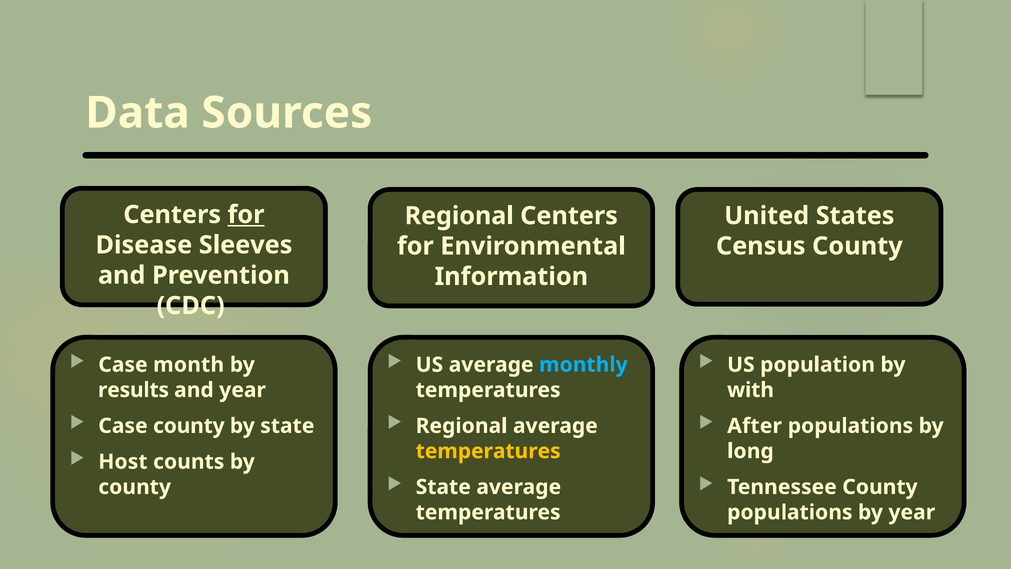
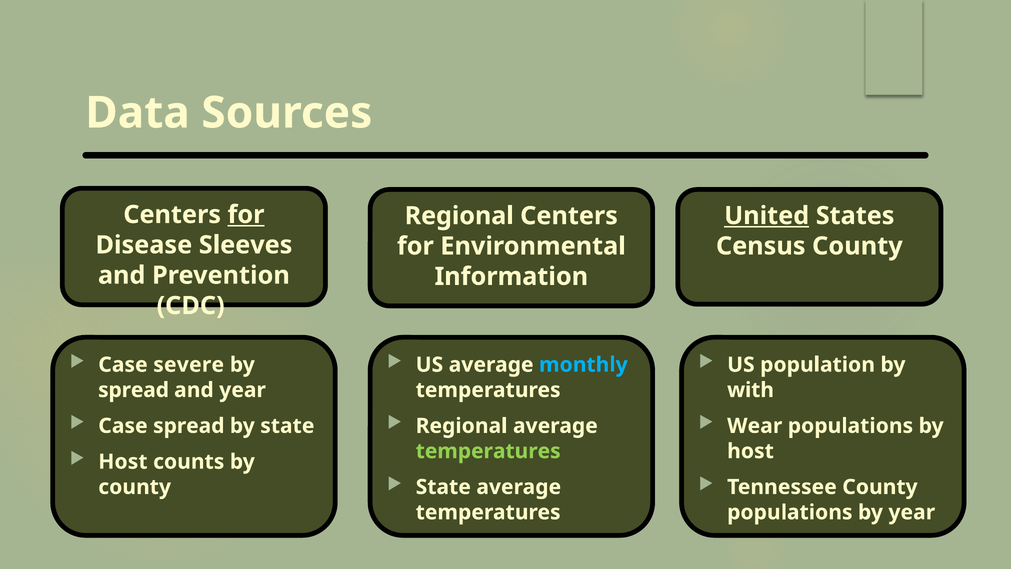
United underline: none -> present (767, 216)
month: month -> severe (189, 365)
results: results -> spread (134, 390)
Case county: county -> spread (189, 426)
After: After -> Wear (755, 426)
temperatures colour: yellow -> light green (488, 451)
long: long -> host (750, 451)
